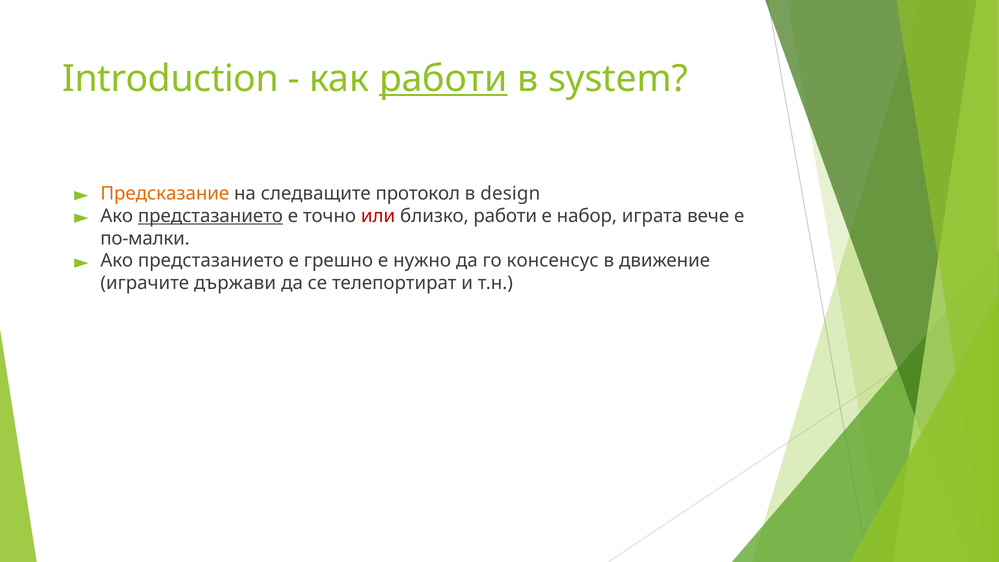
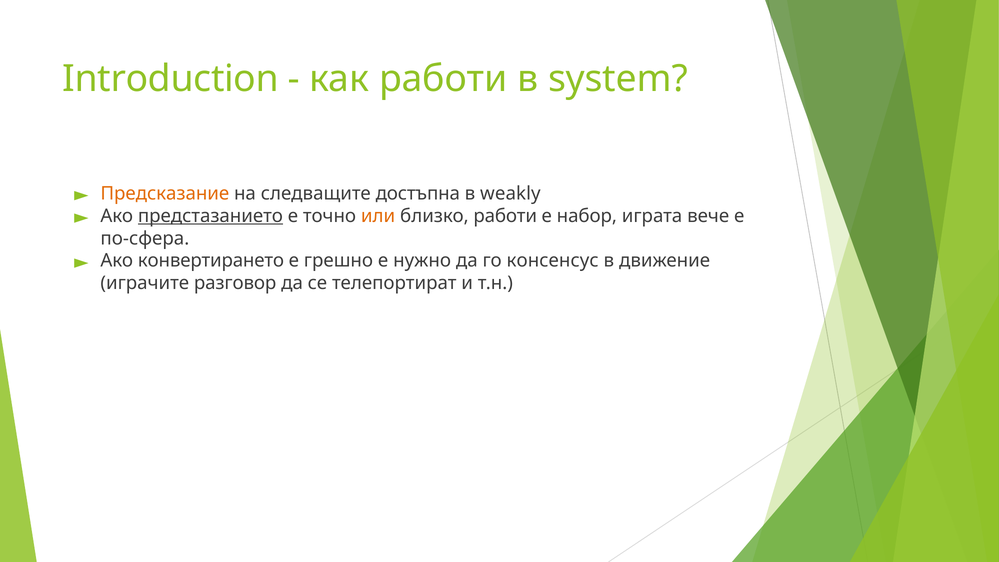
работи underline: present -> none (443, 79)
протокол: протокол -> достъпна (418, 193)
design: design -> weakly (510, 193)
или colour: red -> orange (378, 216)
по-малки: по-малки -> по-сфера (145, 238)
предстазанието: предстазанието -> конвертирането (211, 261)
държави: държави -> разговор (235, 283)
